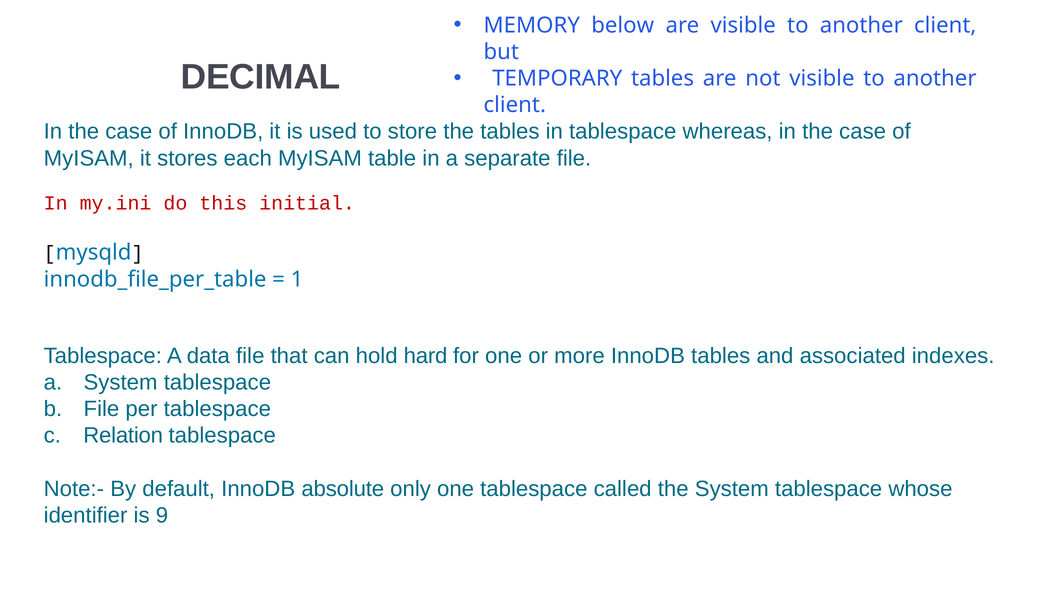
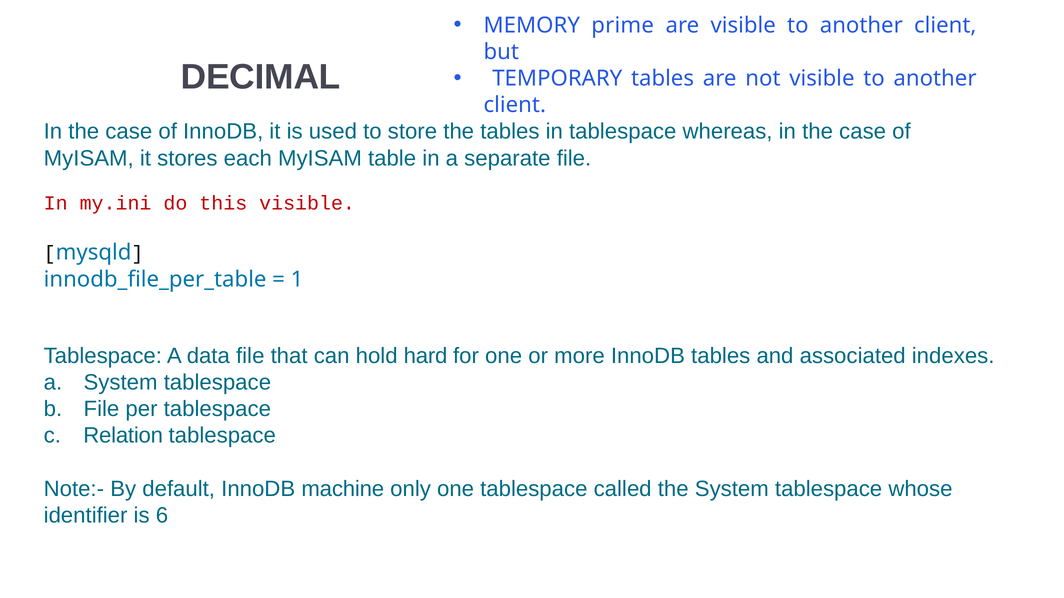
below: below -> prime (623, 25)
this initial: initial -> visible (307, 203)
absolute: absolute -> machine (343, 489)
9: 9 -> 6 (162, 516)
